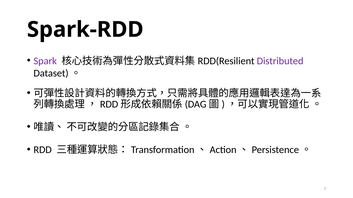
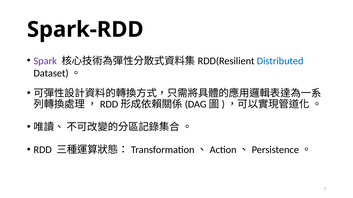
Distributed colour: purple -> blue (280, 61)
